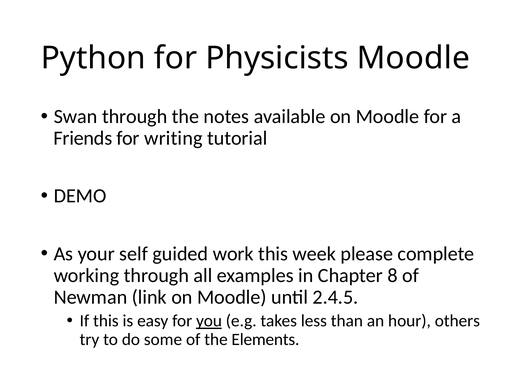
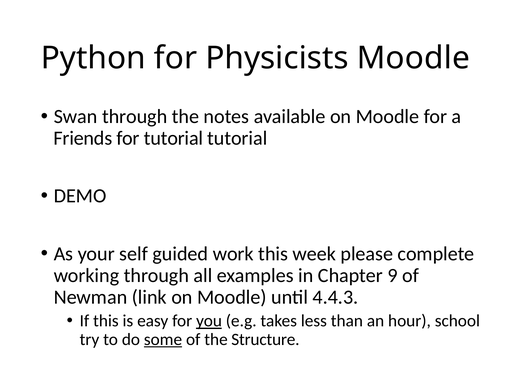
for writing: writing -> tutorial (174, 138)
8: 8 -> 9 (392, 276)
2.4.5: 2.4.5 -> 4.4.3 (335, 298)
others: others -> school (457, 321)
some underline: none -> present (163, 340)
Elements: Elements -> Structure (265, 340)
